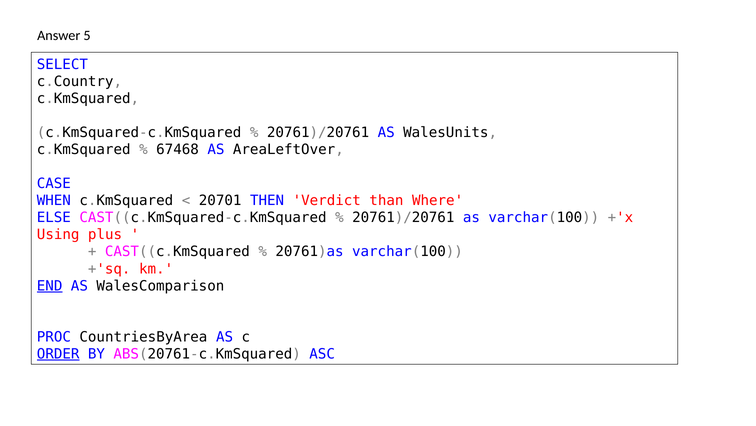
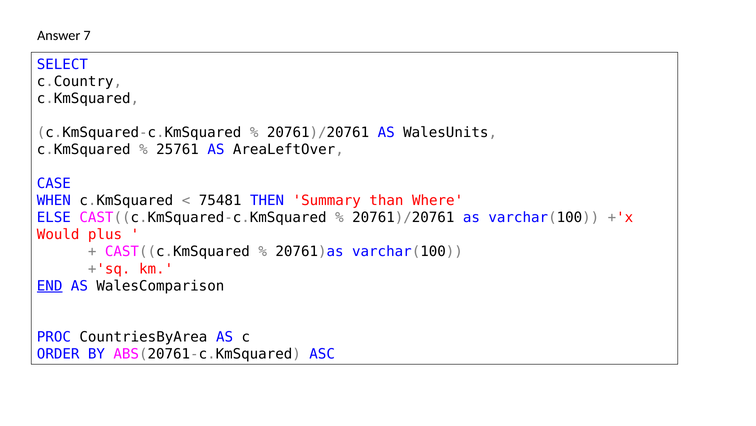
5: 5 -> 7 (87, 35)
67468: 67468 -> 25761 (178, 149)
20701: 20701 -> 75481 (220, 200)
Verdict: Verdict -> Summary (327, 200)
Using: Using -> Would (58, 234)
ORDER underline: present -> none (58, 353)
